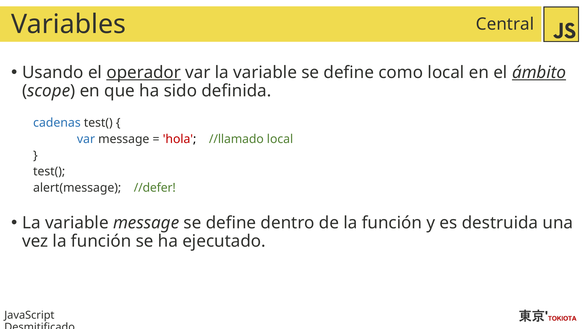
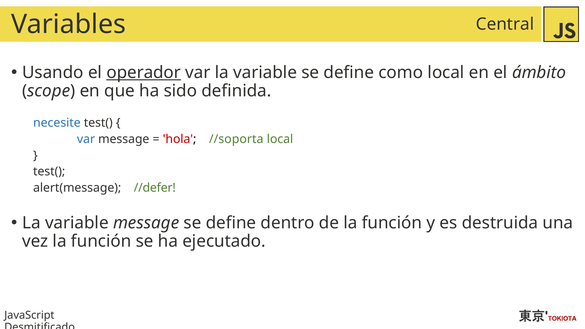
ámbito underline: present -> none (539, 73)
cadenas: cadenas -> necesite (57, 123)
//llamado: //llamado -> //soporta (236, 139)
